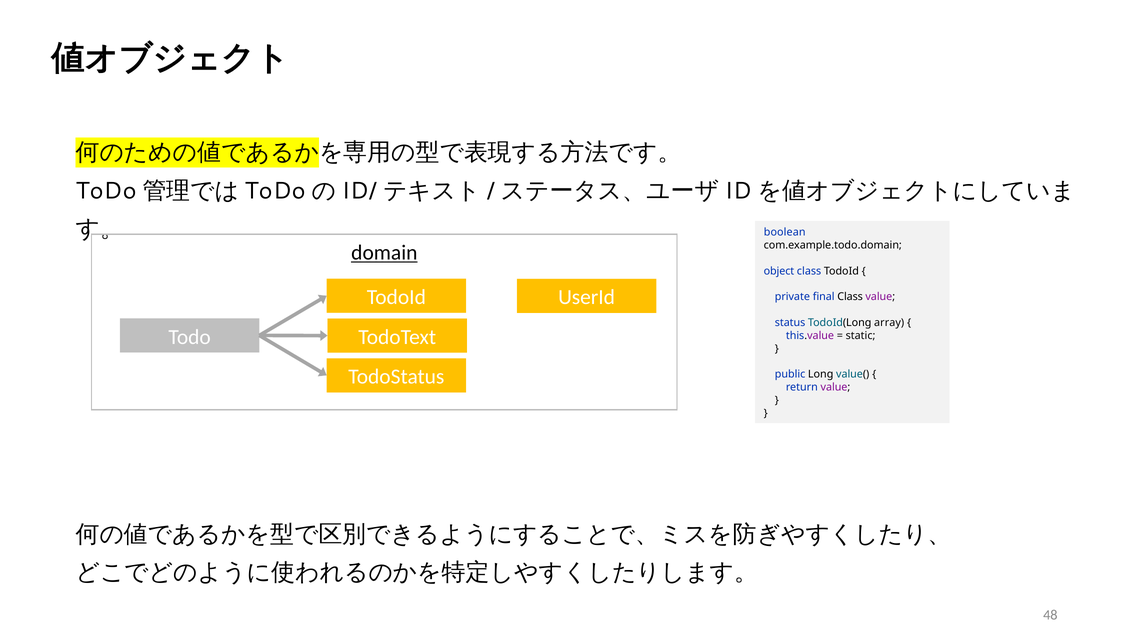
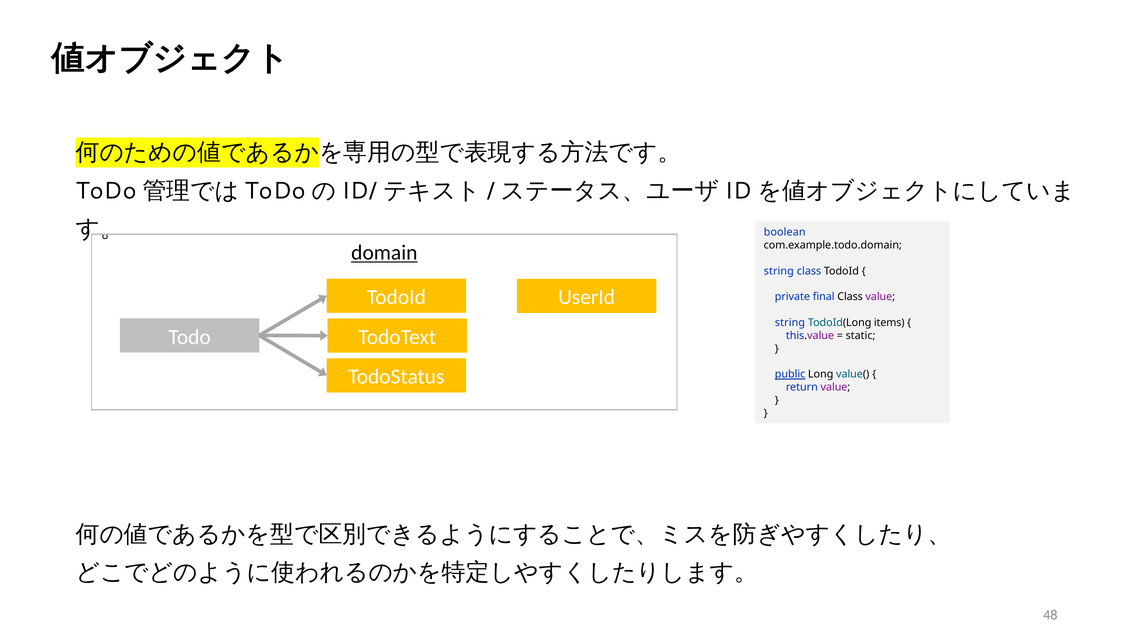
object: object -> string (779, 271)
status: status -> string (790, 323)
array: array -> items (889, 323)
public underline: none -> present (790, 374)
